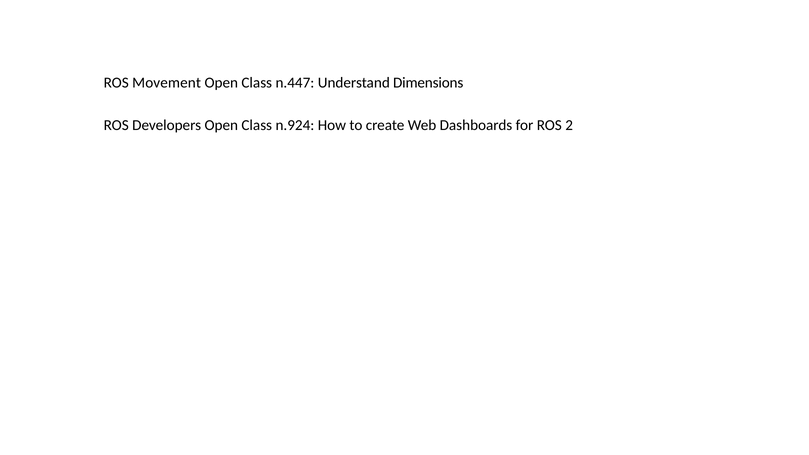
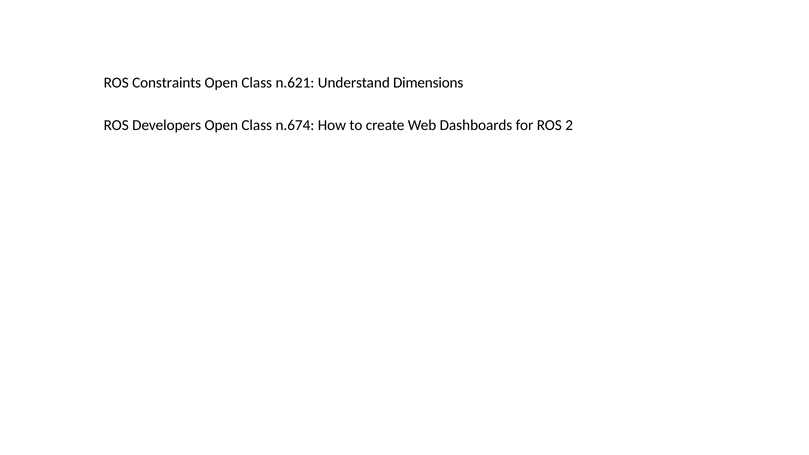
Movement: Movement -> Constraints (167, 83)
n.447: n.447 -> n.621 (295, 83)
n.924: n.924 -> n.674 (295, 125)
